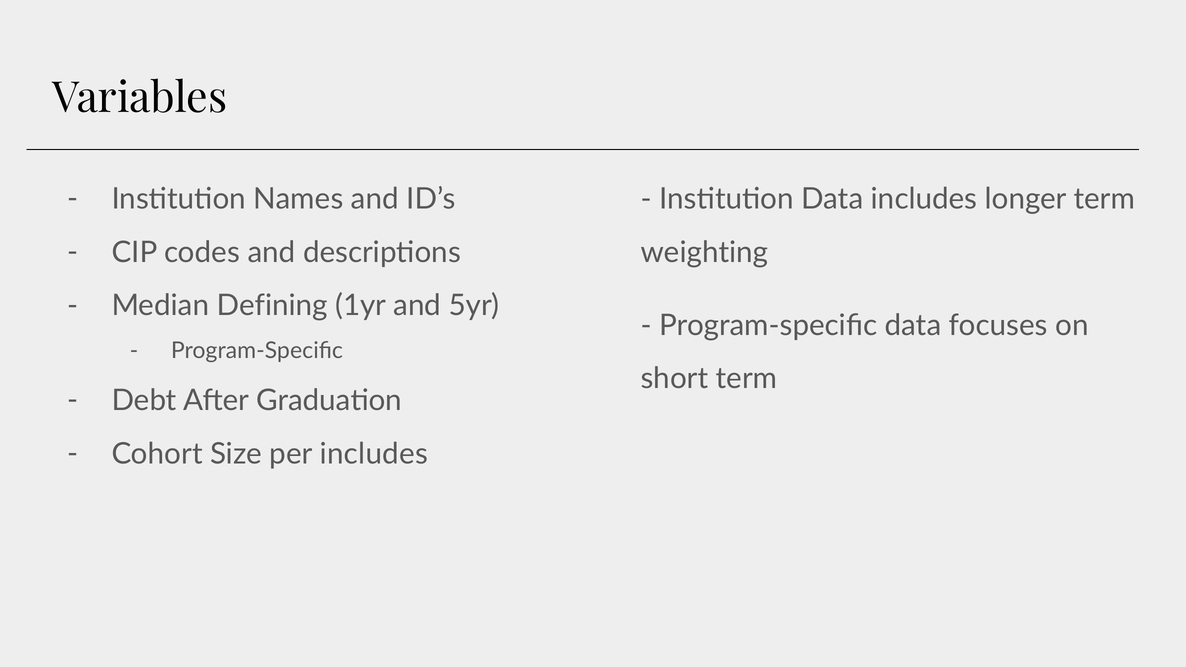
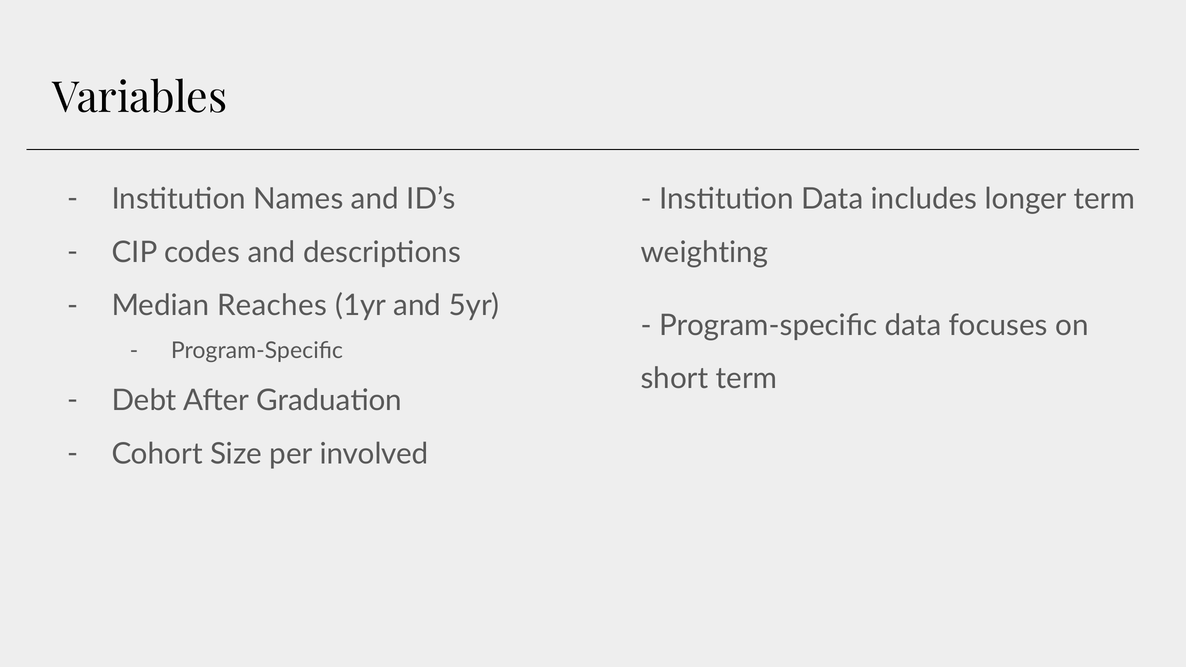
Defining: Defining -> Reaches (272, 306)
per includes: includes -> involved (374, 454)
